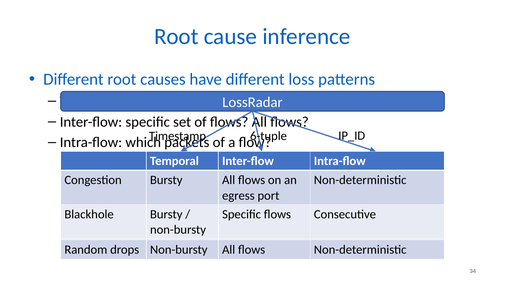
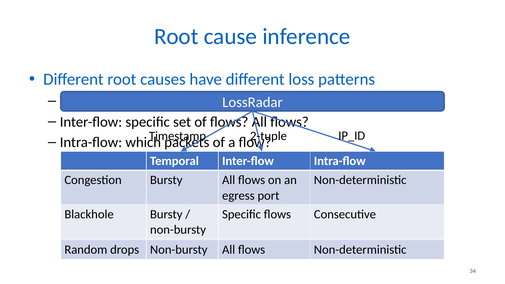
6-tuple: 6-tuple -> 2-tuple (268, 136)
